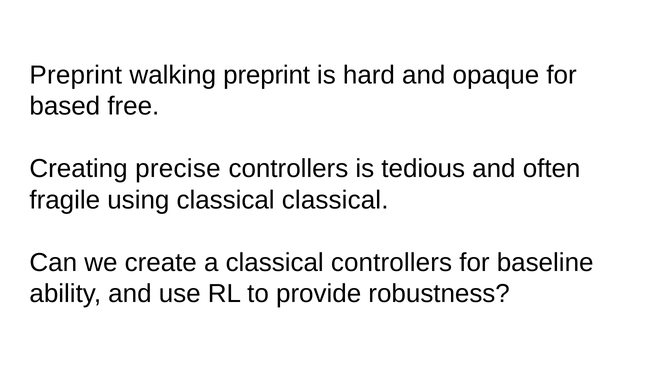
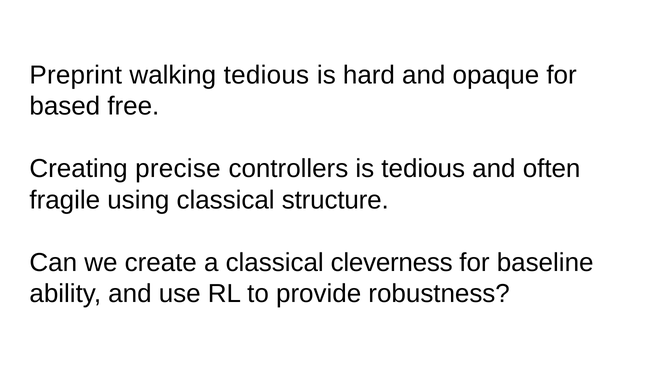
walking preprint: preprint -> tedious (266, 75)
classical classical: classical -> structure (335, 200)
classical controllers: controllers -> cleverness (392, 263)
